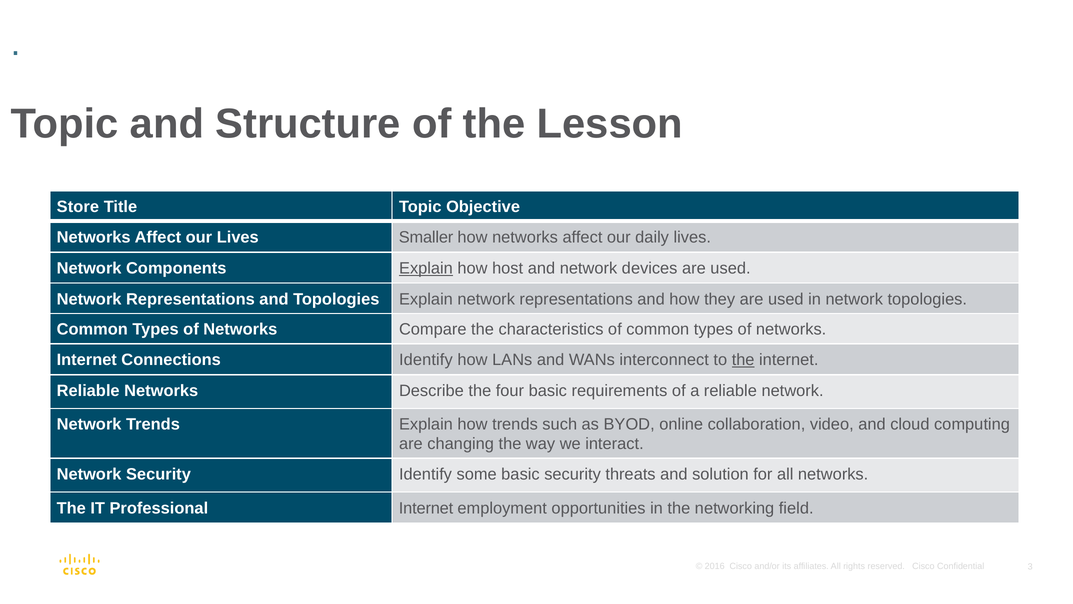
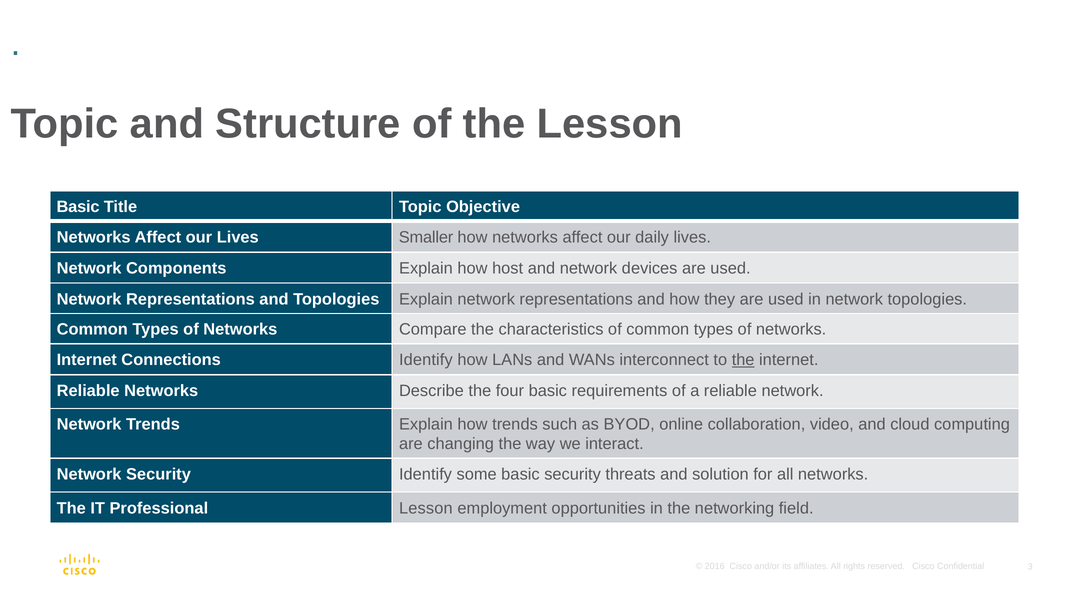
Store: Store -> Basic (78, 207)
Explain underline: present -> none (426, 268)
Professional Internet: Internet -> Lesson (426, 508)
